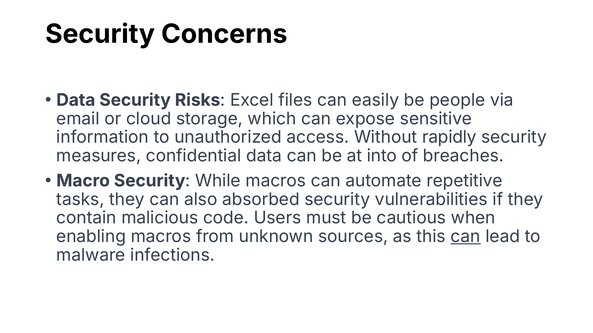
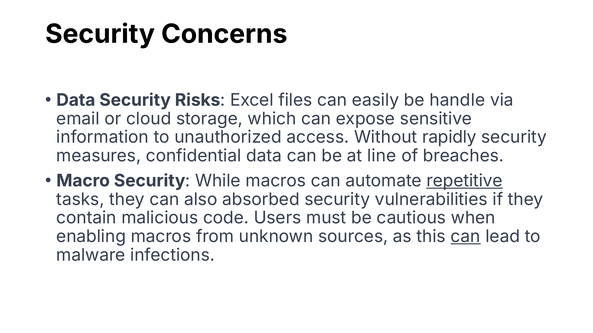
people: people -> handle (457, 100)
into: into -> line (382, 156)
repetitive underline: none -> present (465, 181)
